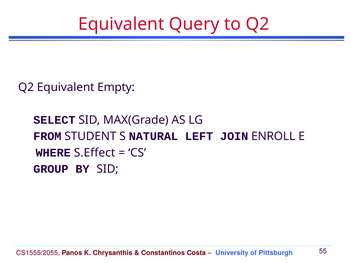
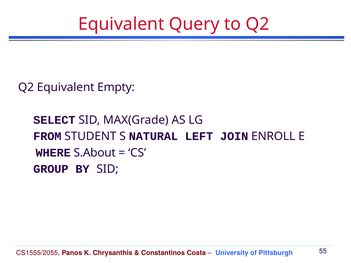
S.Effect: S.Effect -> S.About (95, 153)
